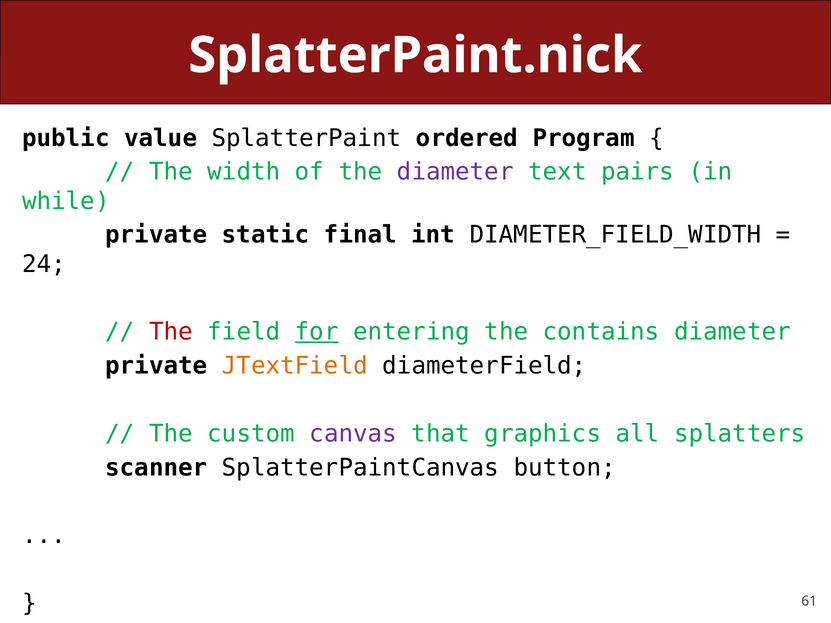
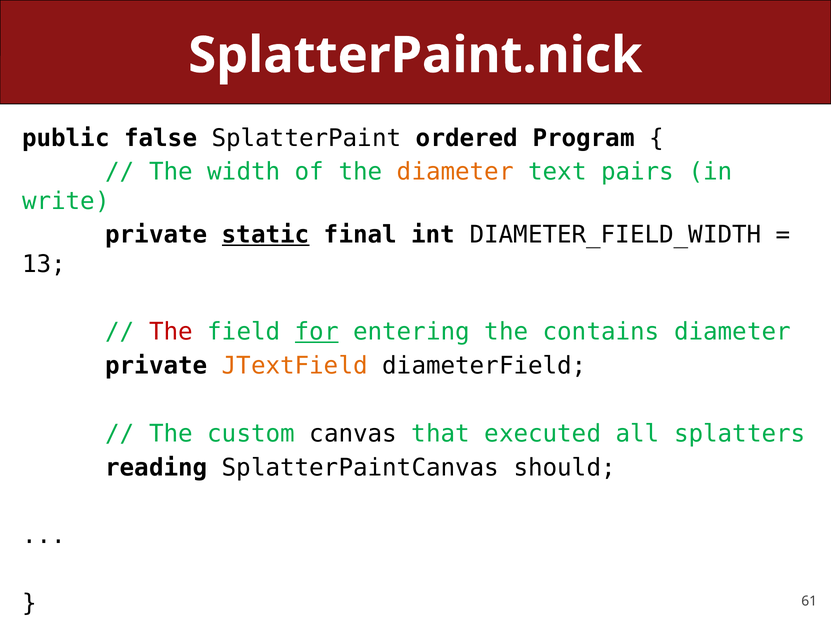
value: value -> false (161, 138)
diameter colour: purple -> orange (455, 172)
while: while -> write (66, 201)
static underline: none -> present (266, 235)
24: 24 -> 13 (44, 264)
canvas colour: purple -> black (353, 434)
graphics: graphics -> executed (543, 434)
scanner: scanner -> reading (156, 468)
button: button -> should (565, 468)
